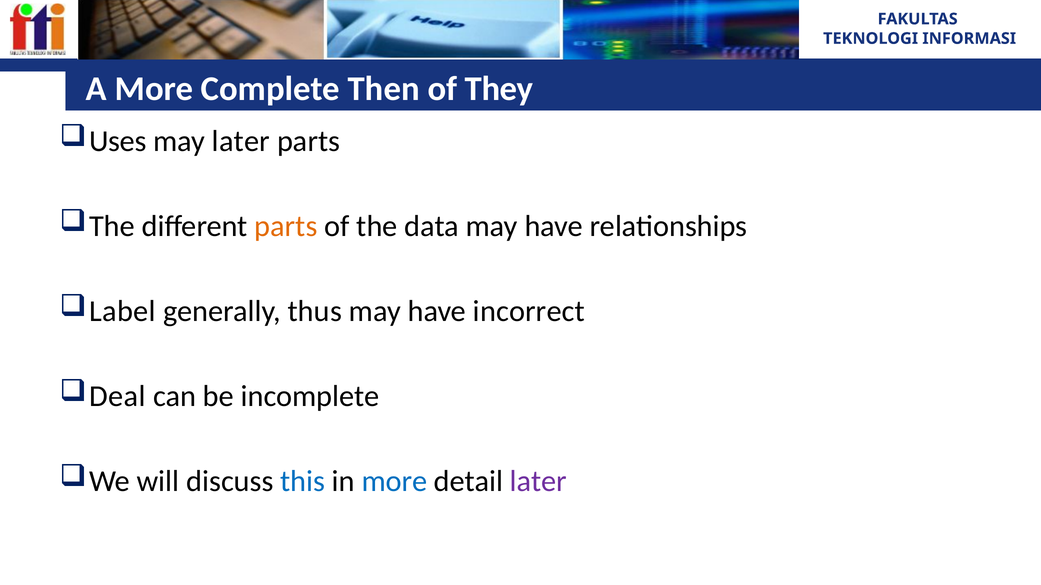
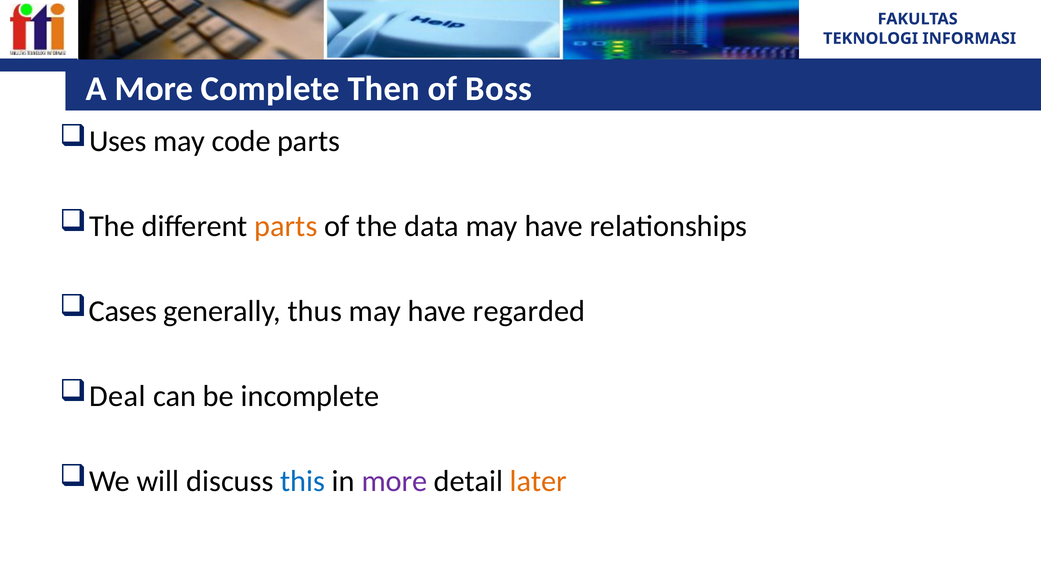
They: They -> Boss (499, 89)
may later: later -> code (241, 141)
Label: Label -> Cases (123, 312)
incorrect: incorrect -> regarded (529, 312)
more colour: blue -> purple (394, 482)
later colour: purple -> orange (538, 482)
